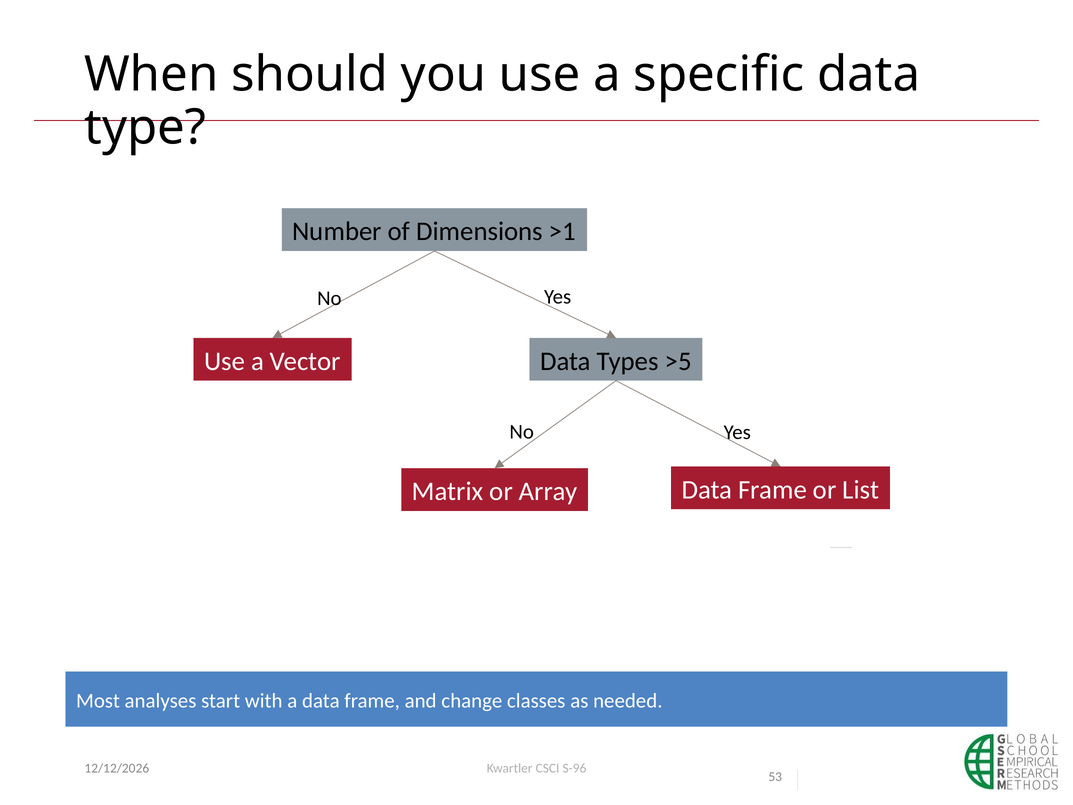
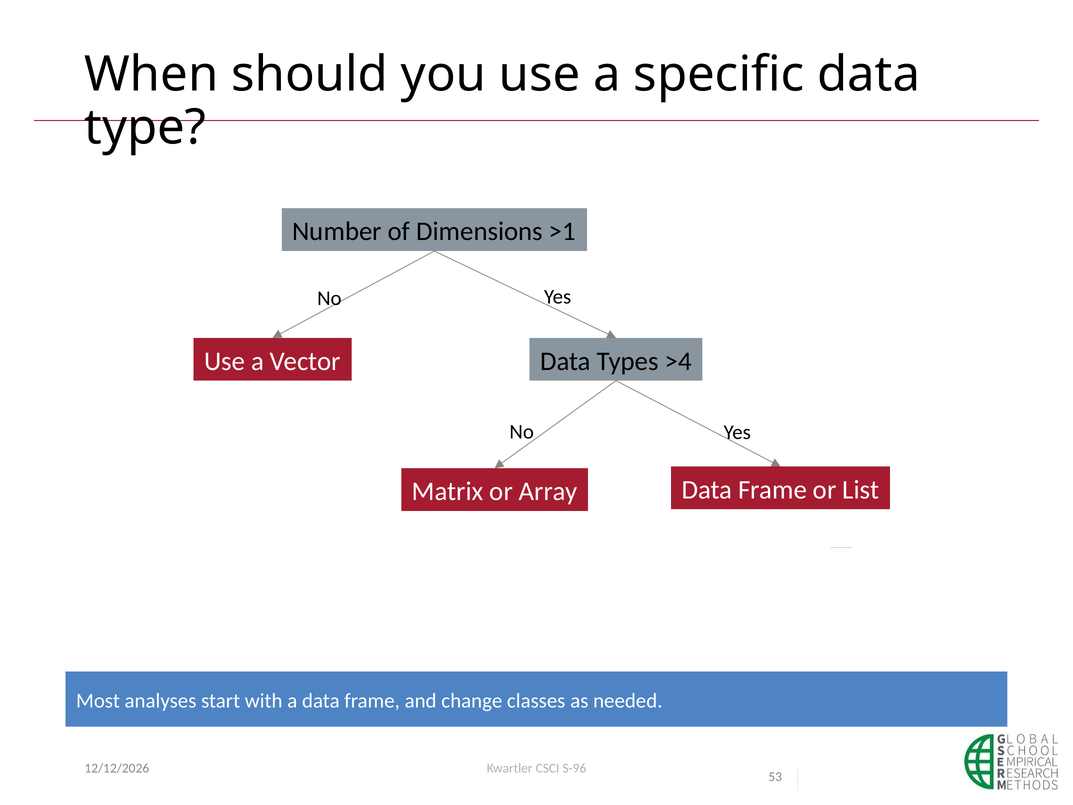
>5: >5 -> >4 (678, 361)
